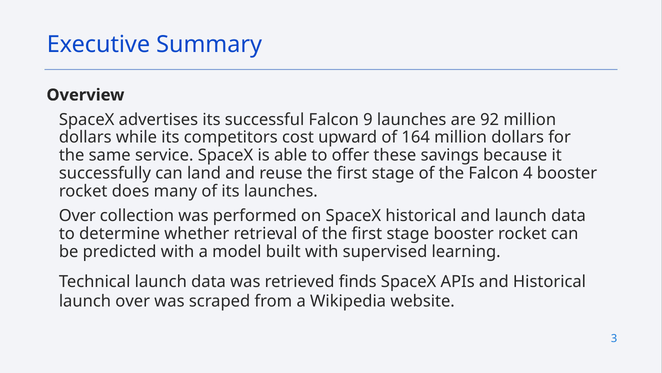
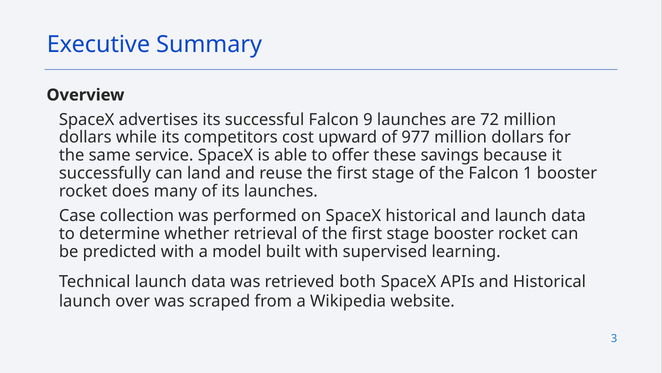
92: 92 -> 72 (490, 119)
164: 164 -> 977 (416, 137)
4: 4 -> 1 (528, 173)
Over: Over -> Case (77, 216)
finds: finds -> both (358, 281)
